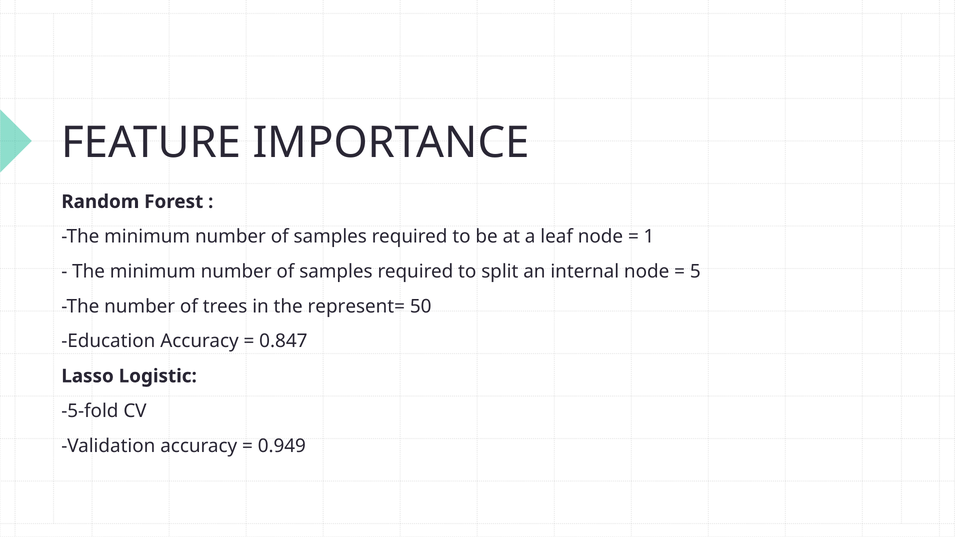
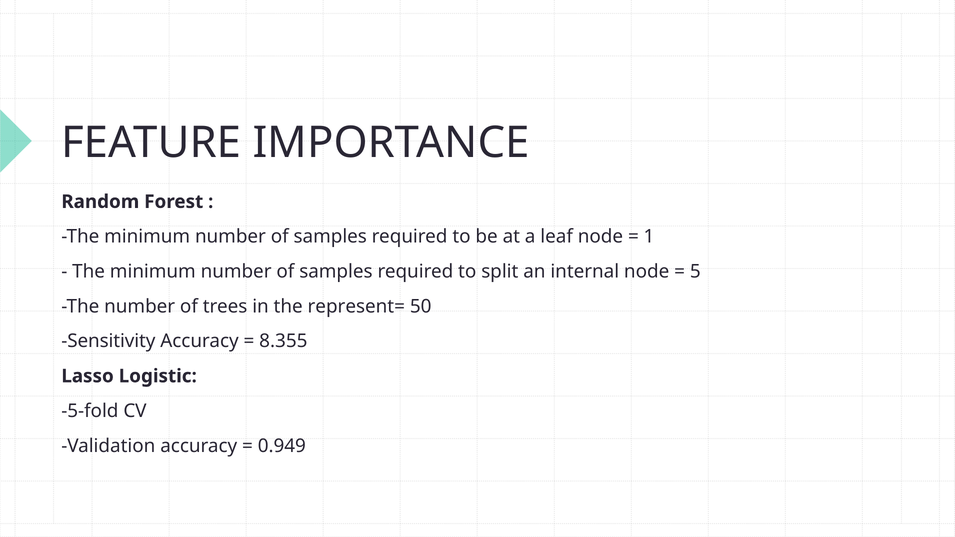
Education: Education -> Sensitivity (108, 341)
0.847: 0.847 -> 8.355 (283, 341)
